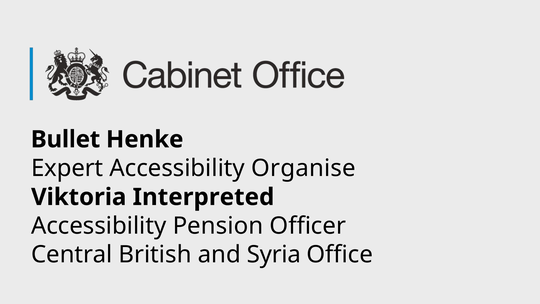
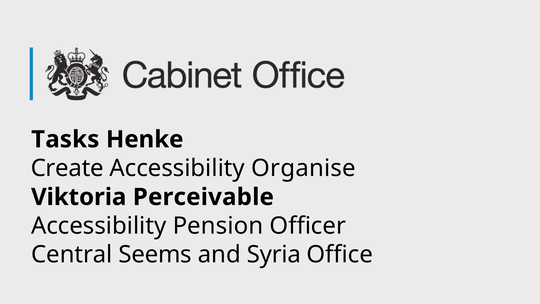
Bullet: Bullet -> Tasks (65, 139)
Expert: Expert -> Create (67, 168)
Interpreted: Interpreted -> Perceivable (203, 197)
British: British -> Seems (155, 255)
